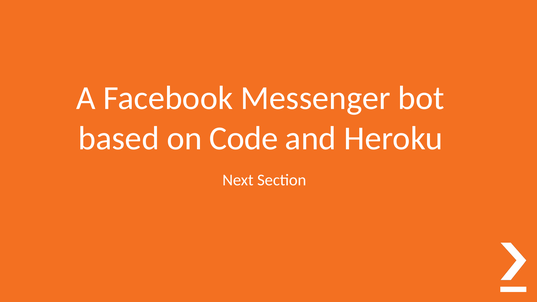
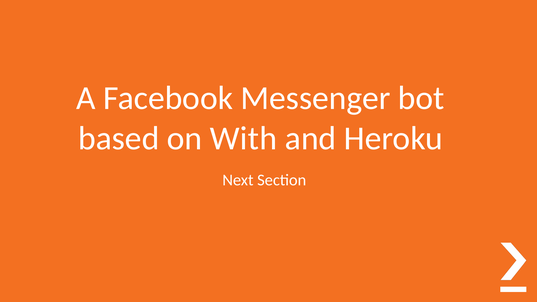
Code: Code -> With (243, 138)
